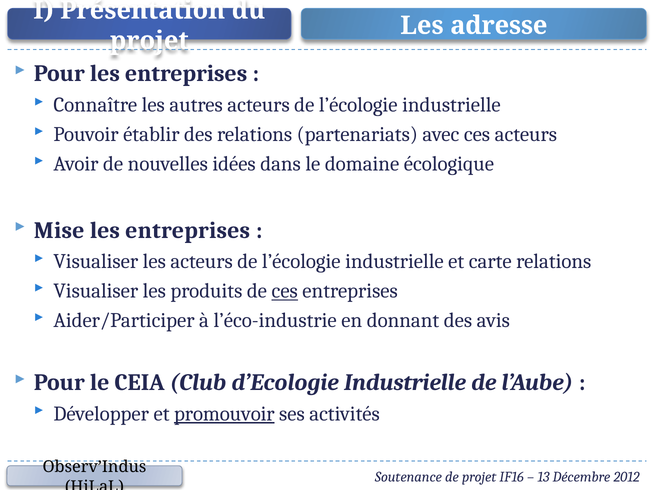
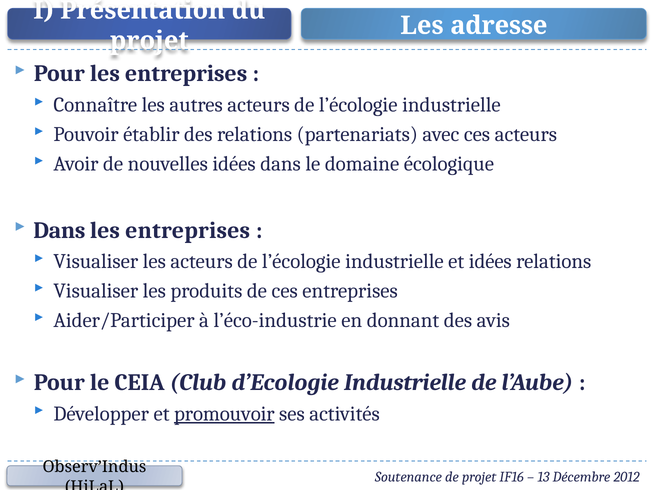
Mise: Mise -> Dans (59, 230)
et carte: carte -> idées (490, 262)
ces underline: present -> none (285, 291)
